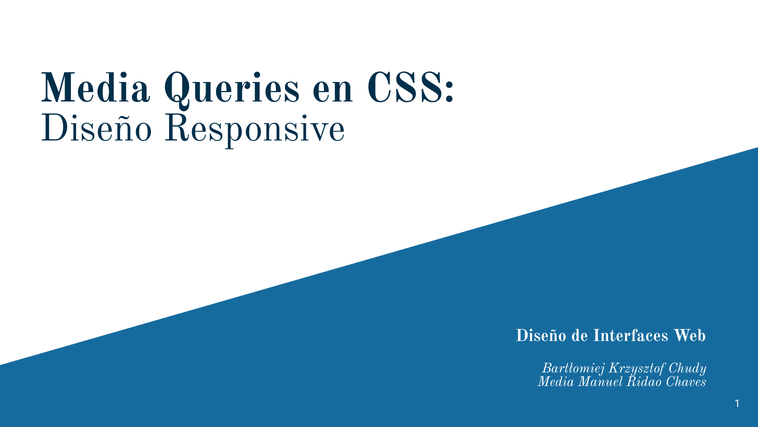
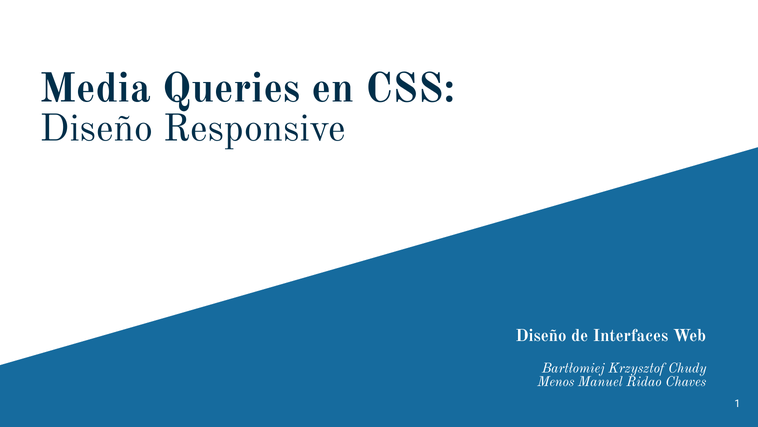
Media: Media -> Menos (556, 381)
